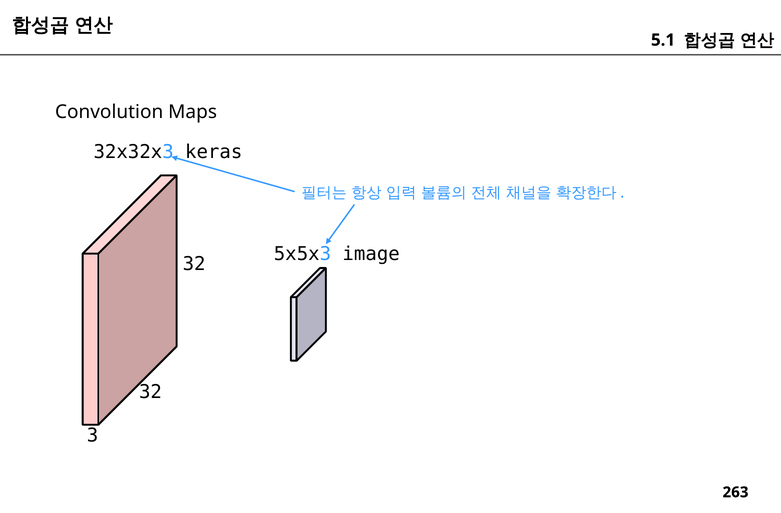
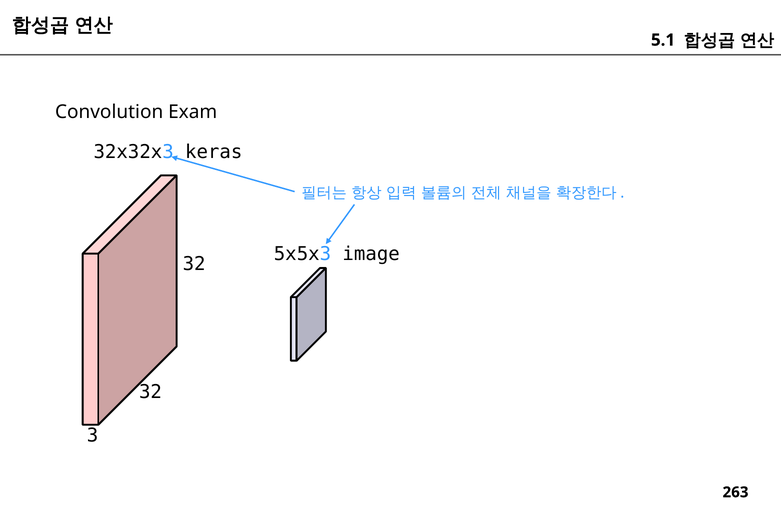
Maps: Maps -> Exam (193, 112)
